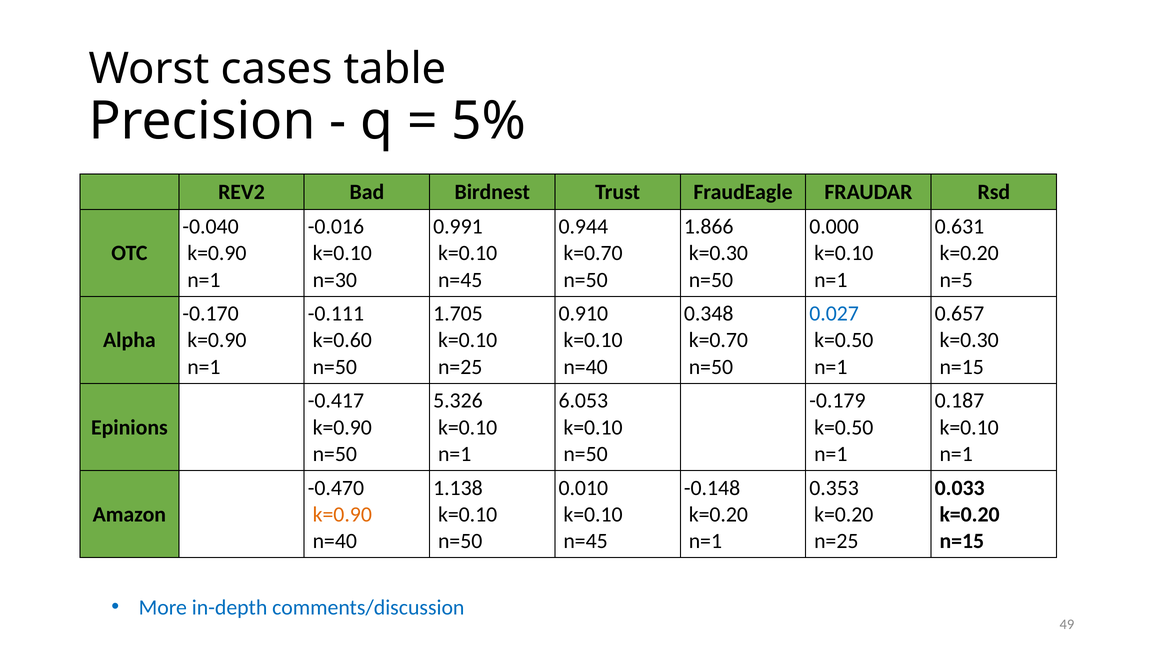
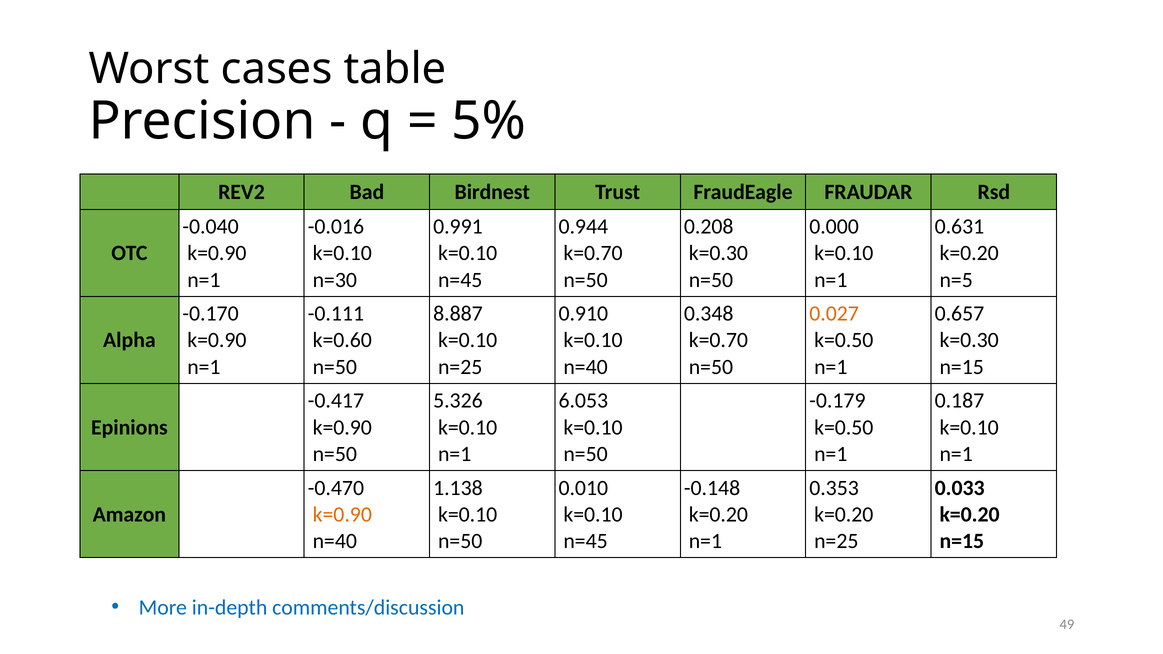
1.866: 1.866 -> 0.208 (709, 227)
1.705: 1.705 -> 8.887 (458, 314)
0.027 colour: blue -> orange (834, 314)
